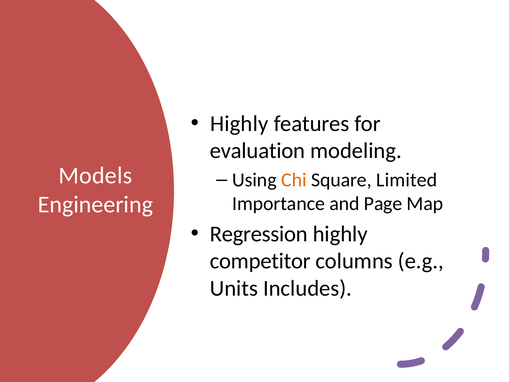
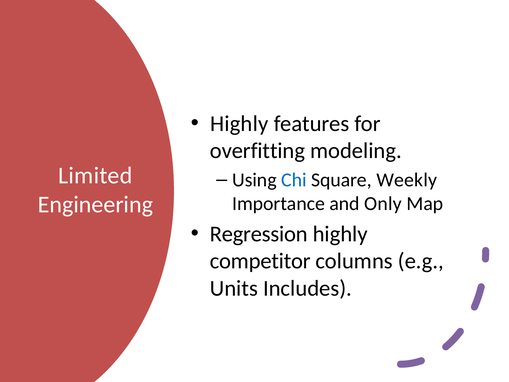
evaluation: evaluation -> overfitting (257, 151)
Models: Models -> Limited (95, 176)
Chi colour: orange -> blue (294, 180)
Limited: Limited -> Weekly (407, 180)
Page: Page -> Only (383, 204)
